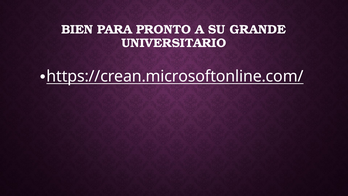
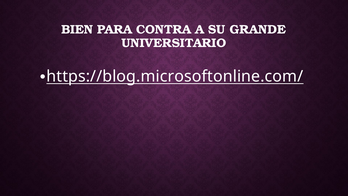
PRONTO: PRONTO -> CONTRA (164, 30)
https://crean.microsoftonline.com/: https://crean.microsoftonline.com/ -> https://blog.microsoftonline.com/ (175, 76)
